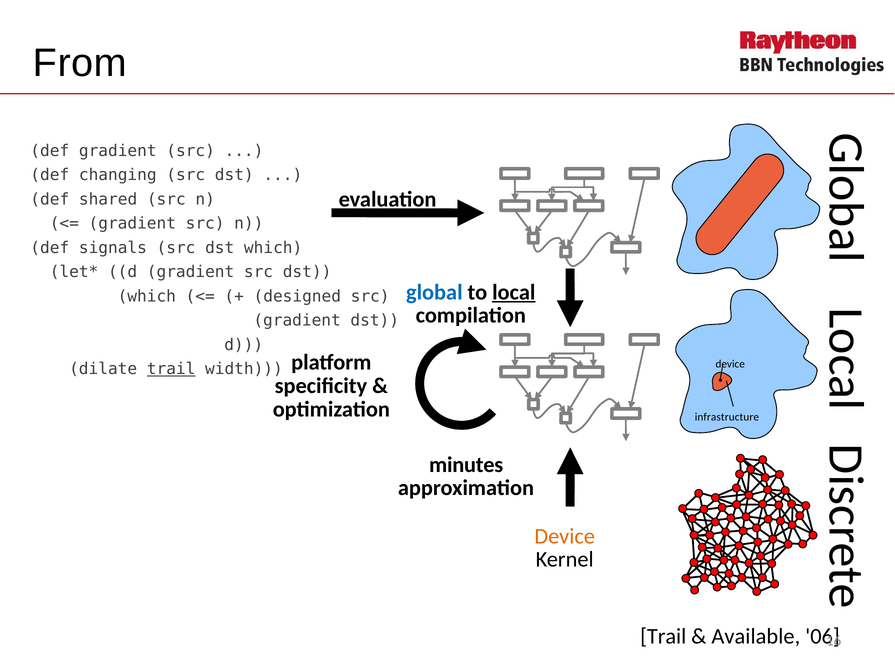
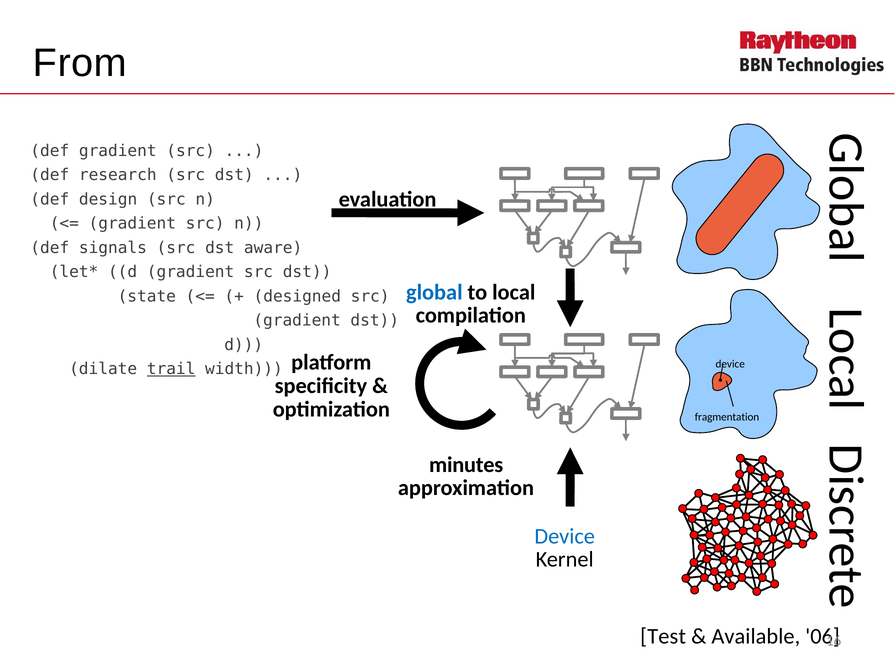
changing: changing -> research (118, 175)
shared: shared -> design (108, 199)
which: which -> aware (273, 248)
local underline: present -> none (514, 292)
which: which -> state (147, 296)
infrastructure: infrastructure -> fragmentation (727, 417)
Device colour: orange -> blue (565, 536)
Trail: Trail -> Test (663, 637)
